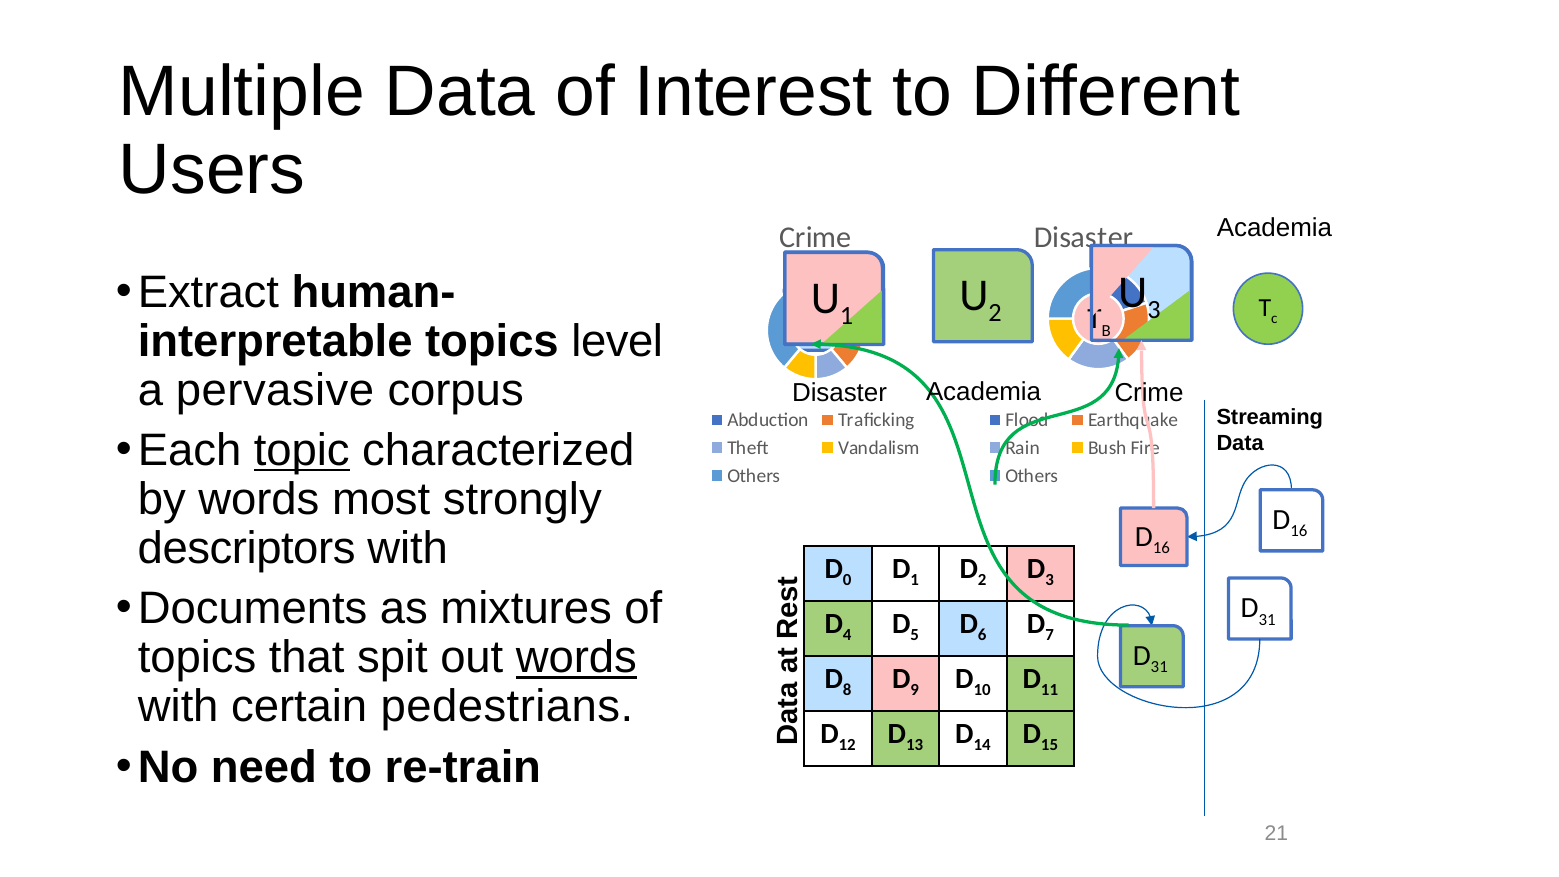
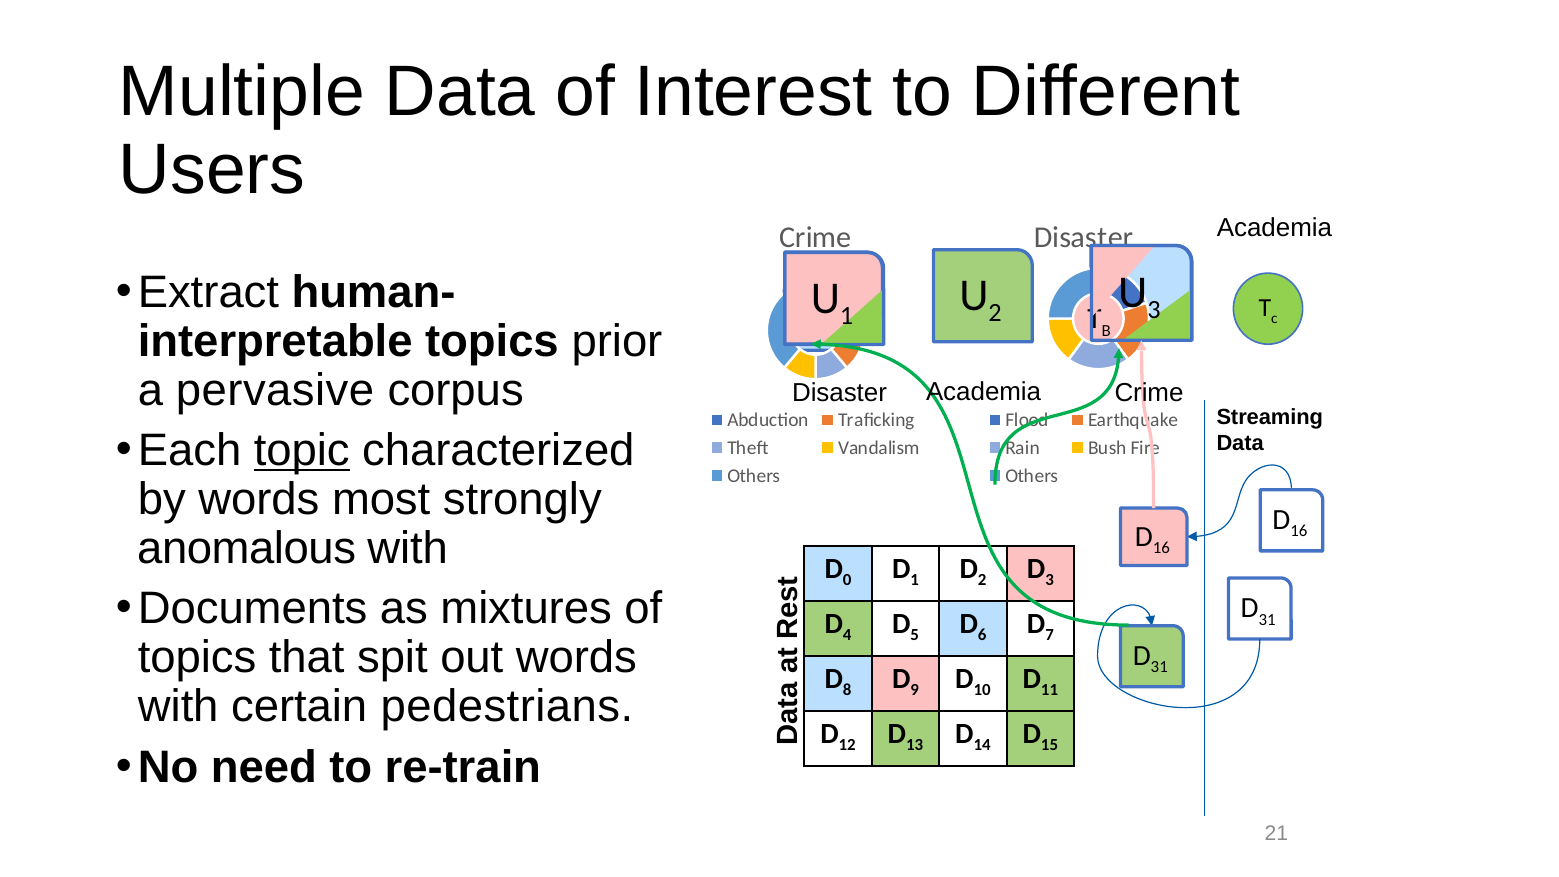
level: level -> prior (617, 341)
descriptors: descriptors -> anomalous (247, 549)
words underline: present -> none (576, 658)
